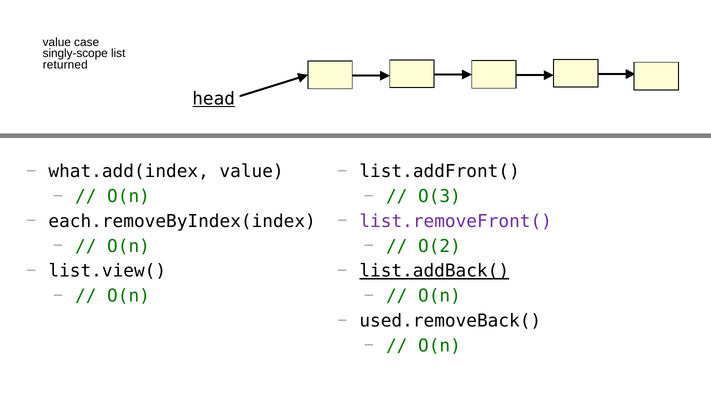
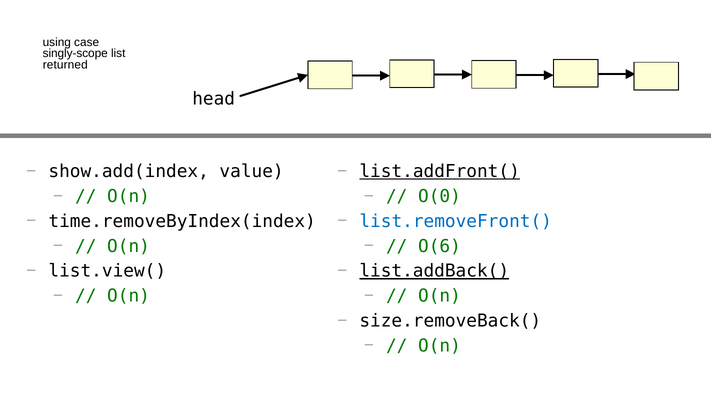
value: value -> using (57, 42)
head underline: present -> none (214, 99)
what.add(index: what.add(index -> show.add(index (129, 172)
list.addFront( underline: none -> present (440, 172)
O(3: O(3 -> O(0 (439, 196)
each.removeByIndex(index: each.removeByIndex(index -> time.removeByIndex(index (182, 221)
list.removeFront( colour: purple -> blue (456, 221)
O(2: O(2 -> O(6 (439, 246)
used.removeBack(: used.removeBack( -> size.removeBack( (450, 321)
